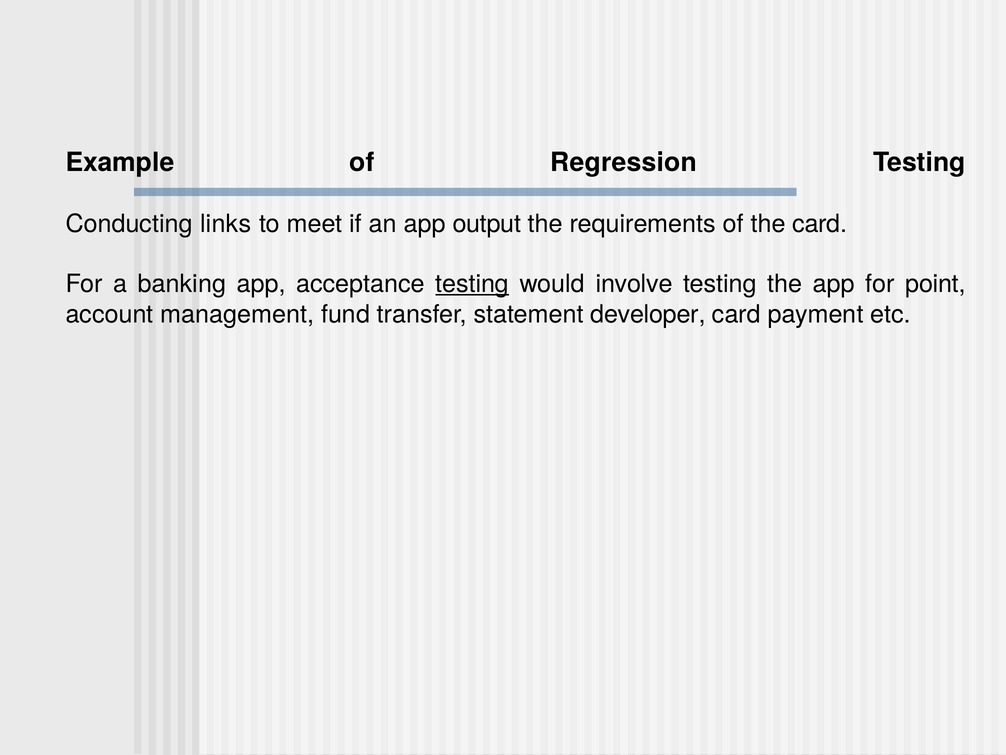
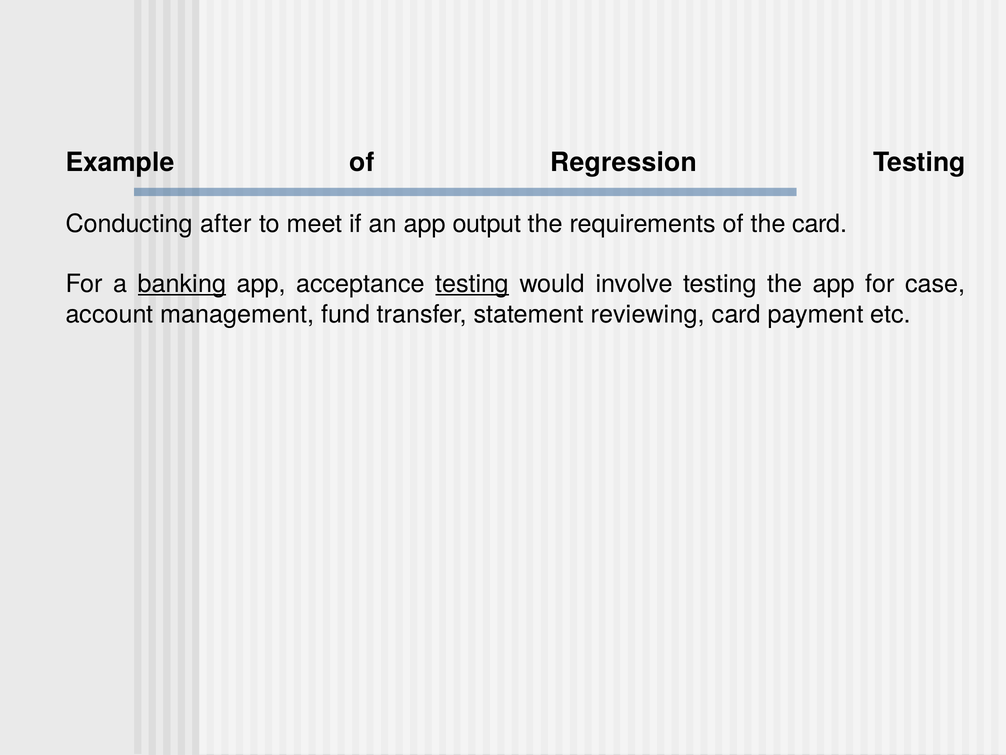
links: links -> after (226, 224)
banking underline: none -> present (182, 284)
point: point -> case (935, 284)
developer: developer -> reviewing (648, 314)
